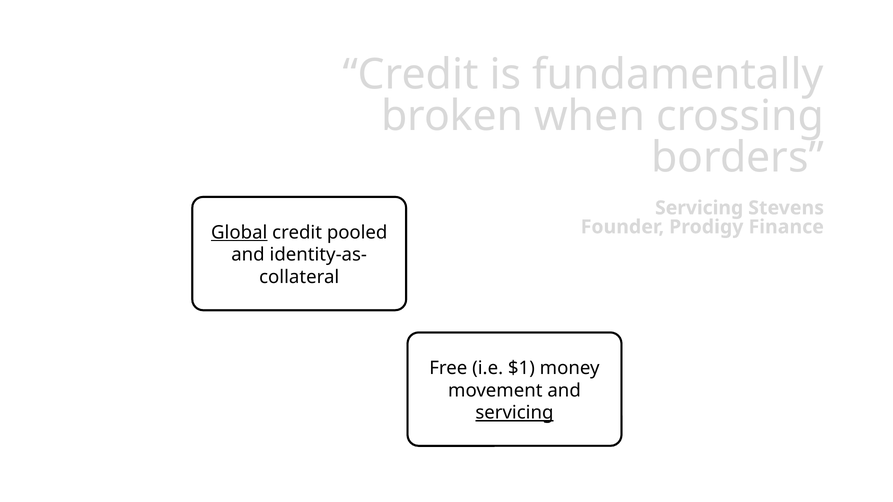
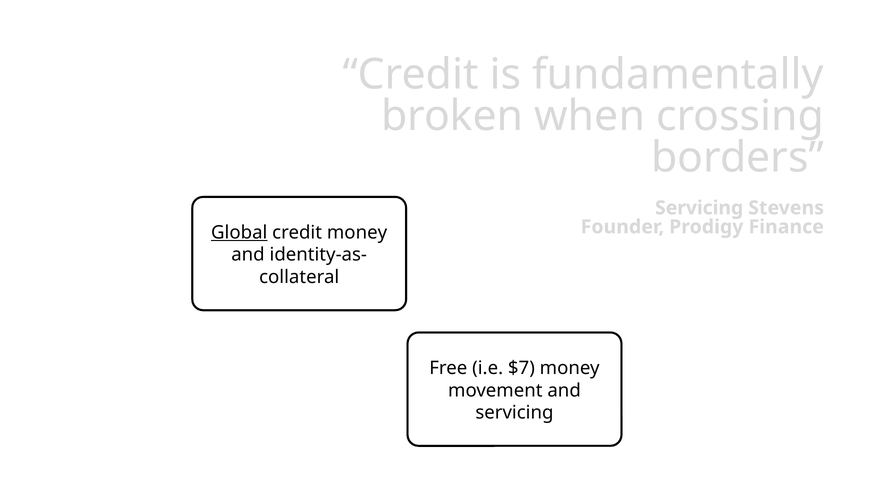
credit pooled: pooled -> money (357, 233)
$1: $1 -> $7 (521, 368)
servicing underline: present -> none (514, 413)
